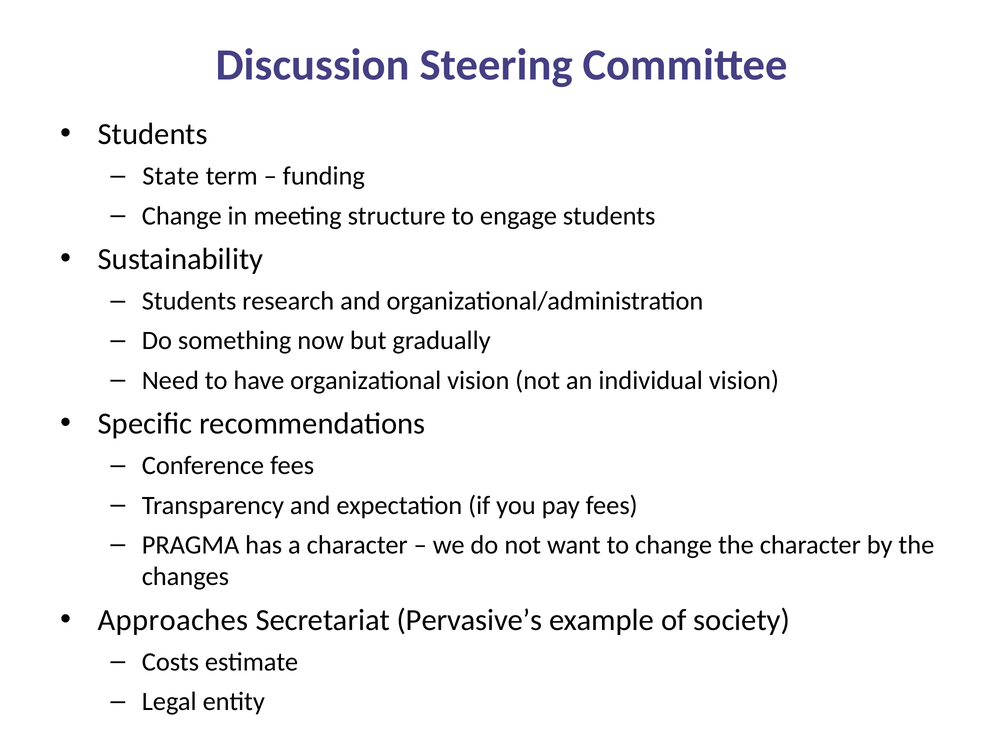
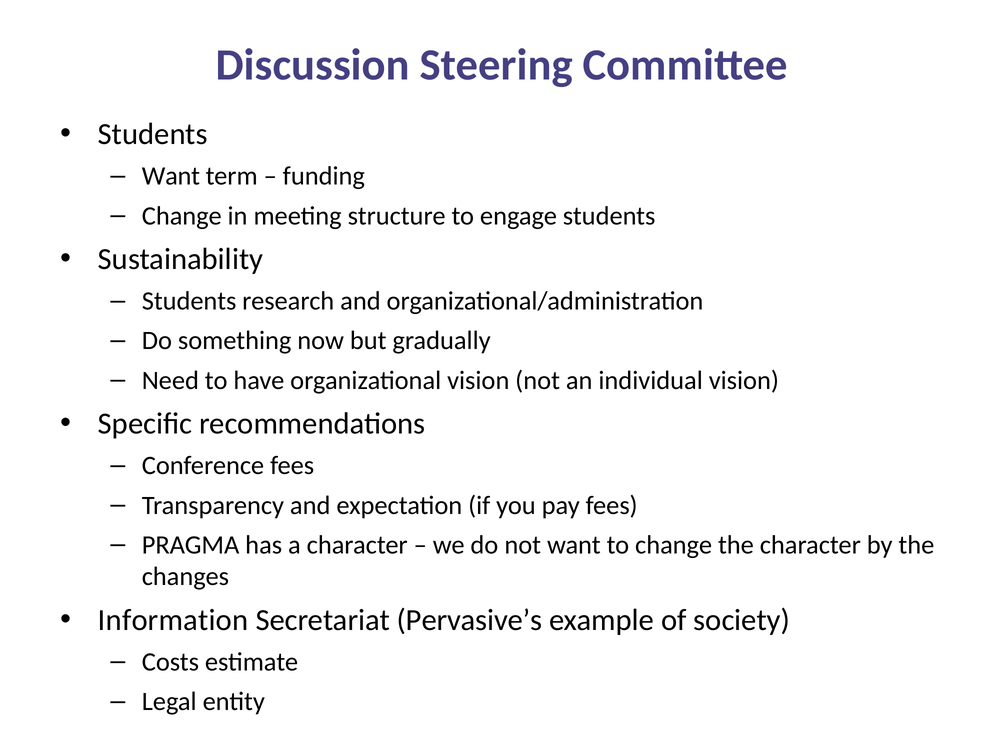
State: State -> Want (171, 176)
Approaches: Approaches -> Information (173, 620)
